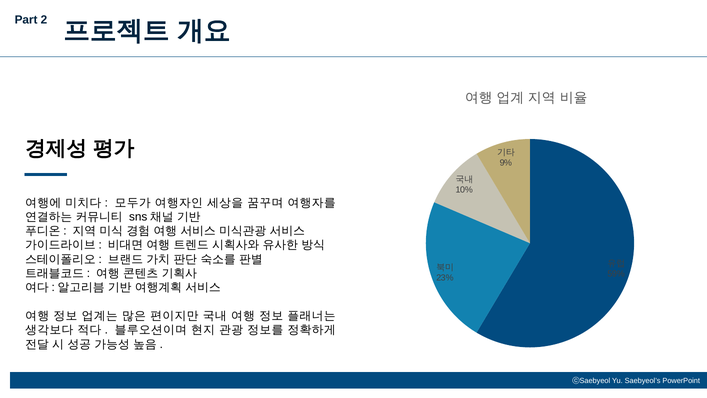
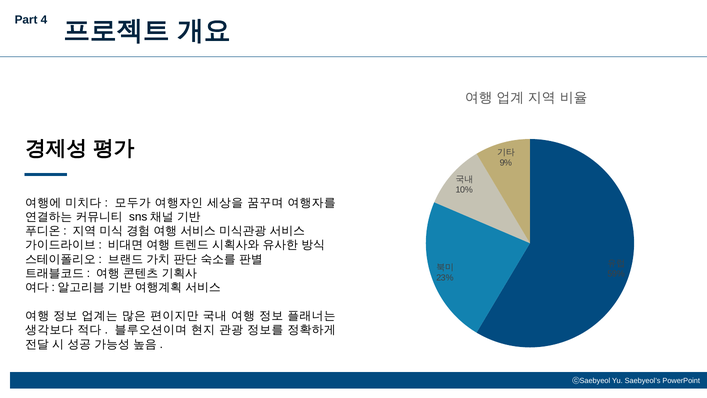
2: 2 -> 4 (44, 20)
